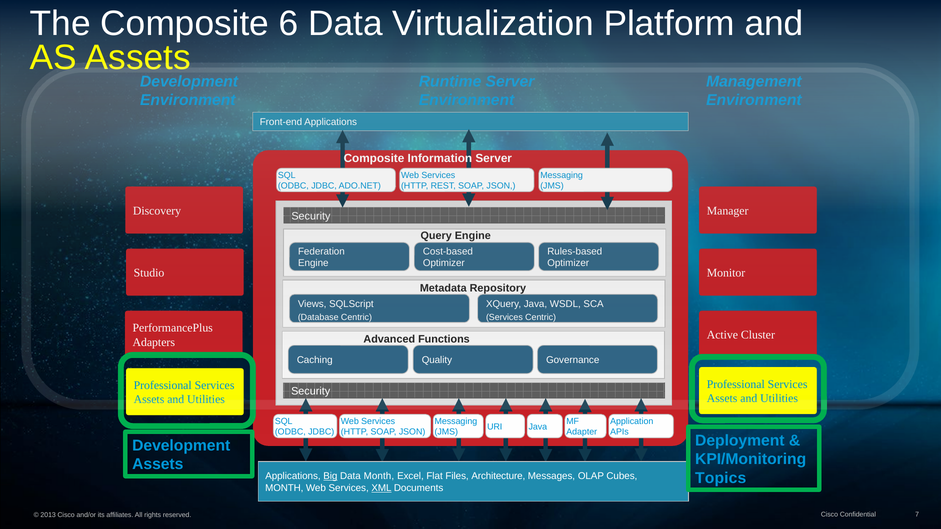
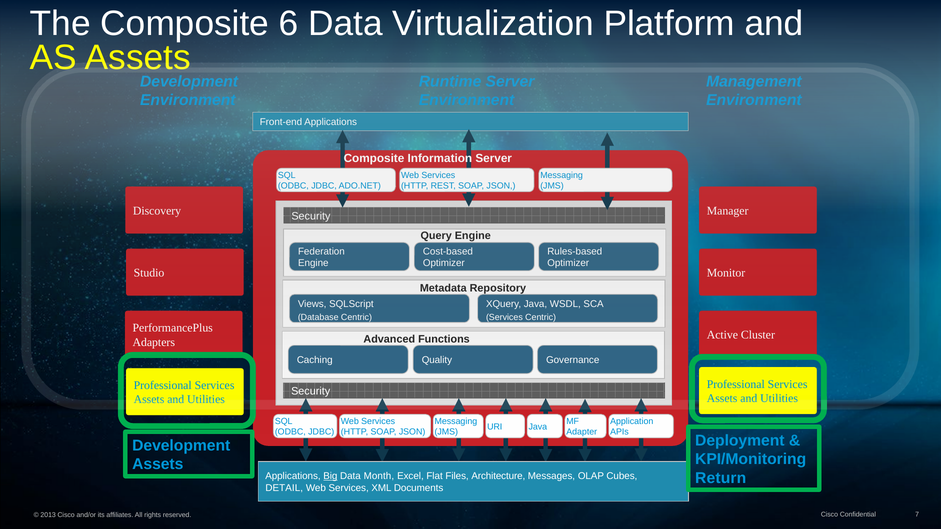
Topics: Topics -> Return (721, 479)
MONTH: MONTH -> DETAIL (284, 488)
XML underline: present -> none (381, 488)
